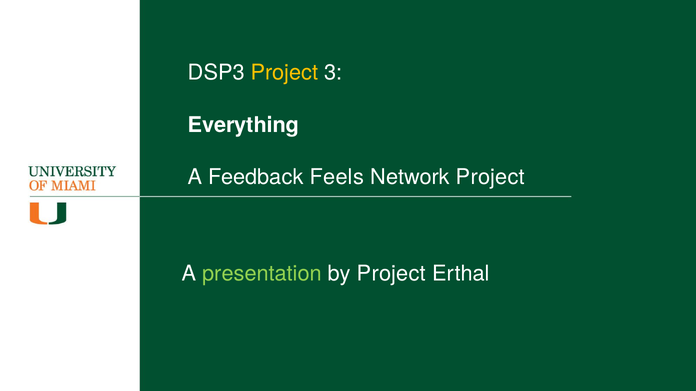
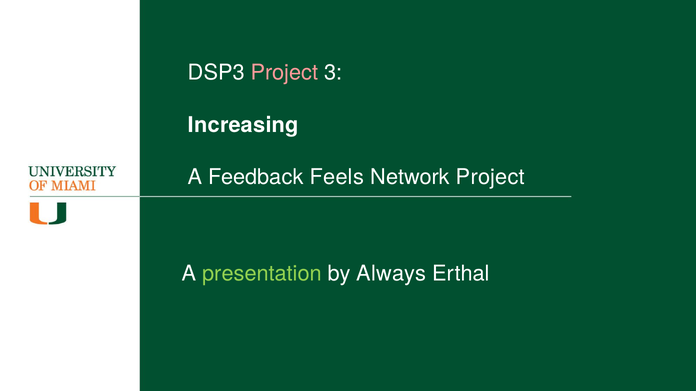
Project colour: yellow -> pink (284, 73)
Everything: Everything -> Increasing (243, 125)
by Project: Project -> Always (391, 274)
